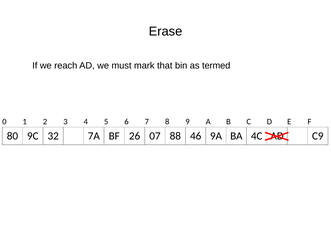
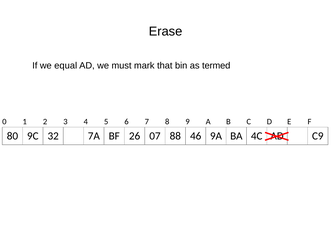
reach: reach -> equal (66, 66)
